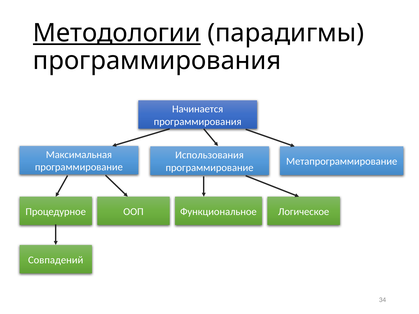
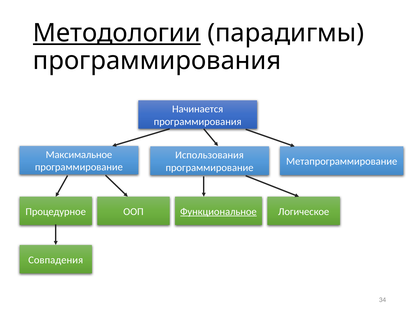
Максимальная: Максимальная -> Максимальное (79, 155)
Функциональное underline: none -> present (218, 212)
Совпадений: Совпадений -> Совпадения (56, 260)
